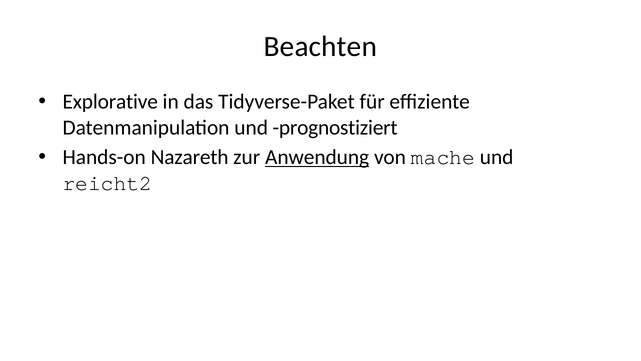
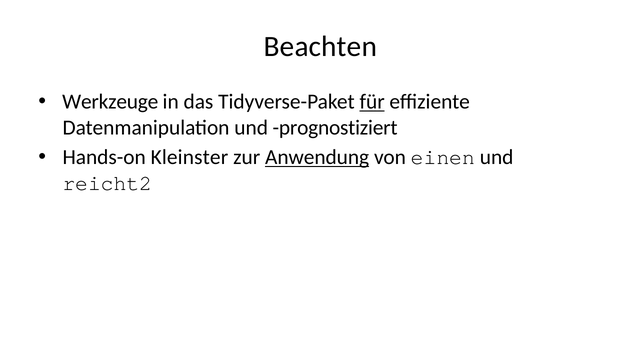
Explorative: Explorative -> Werkzeuge (110, 102)
für underline: none -> present (372, 102)
Nazareth: Nazareth -> Kleinster (189, 157)
mache: mache -> einen (443, 157)
